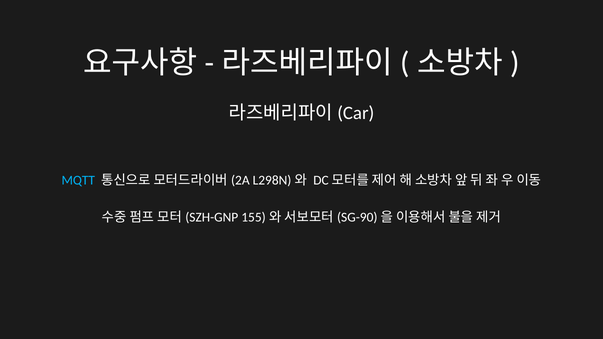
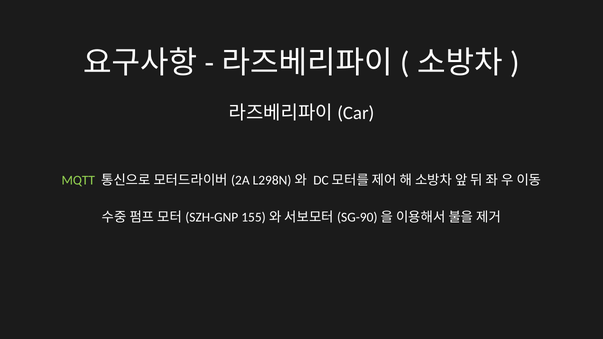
MQTT colour: light blue -> light green (78, 180)
